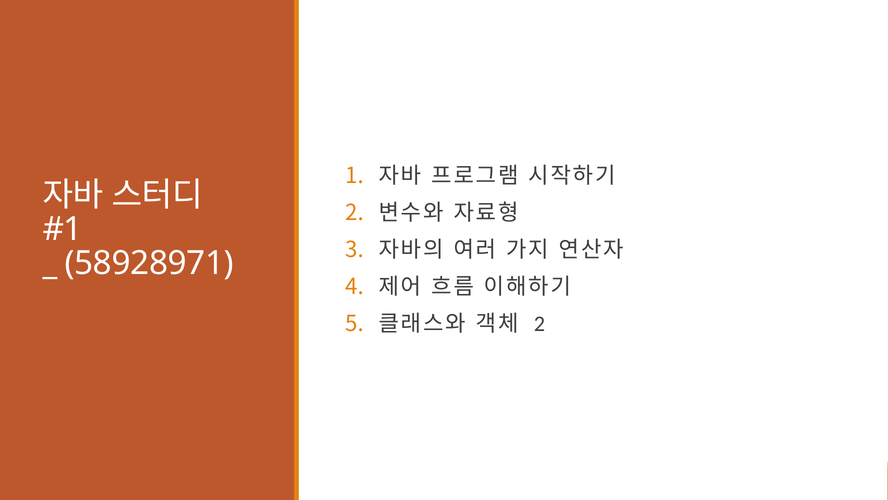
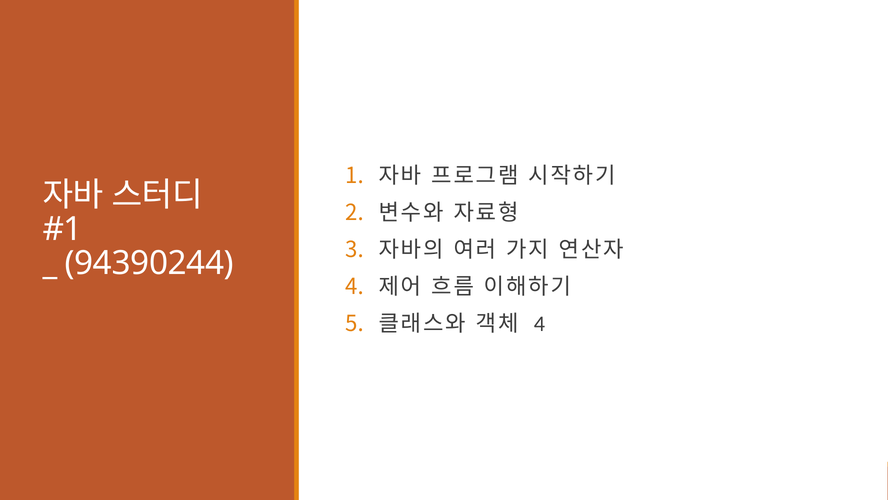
58928971: 58928971 -> 94390244 (149, 263)
2: 2 -> 4 (539, 323)
